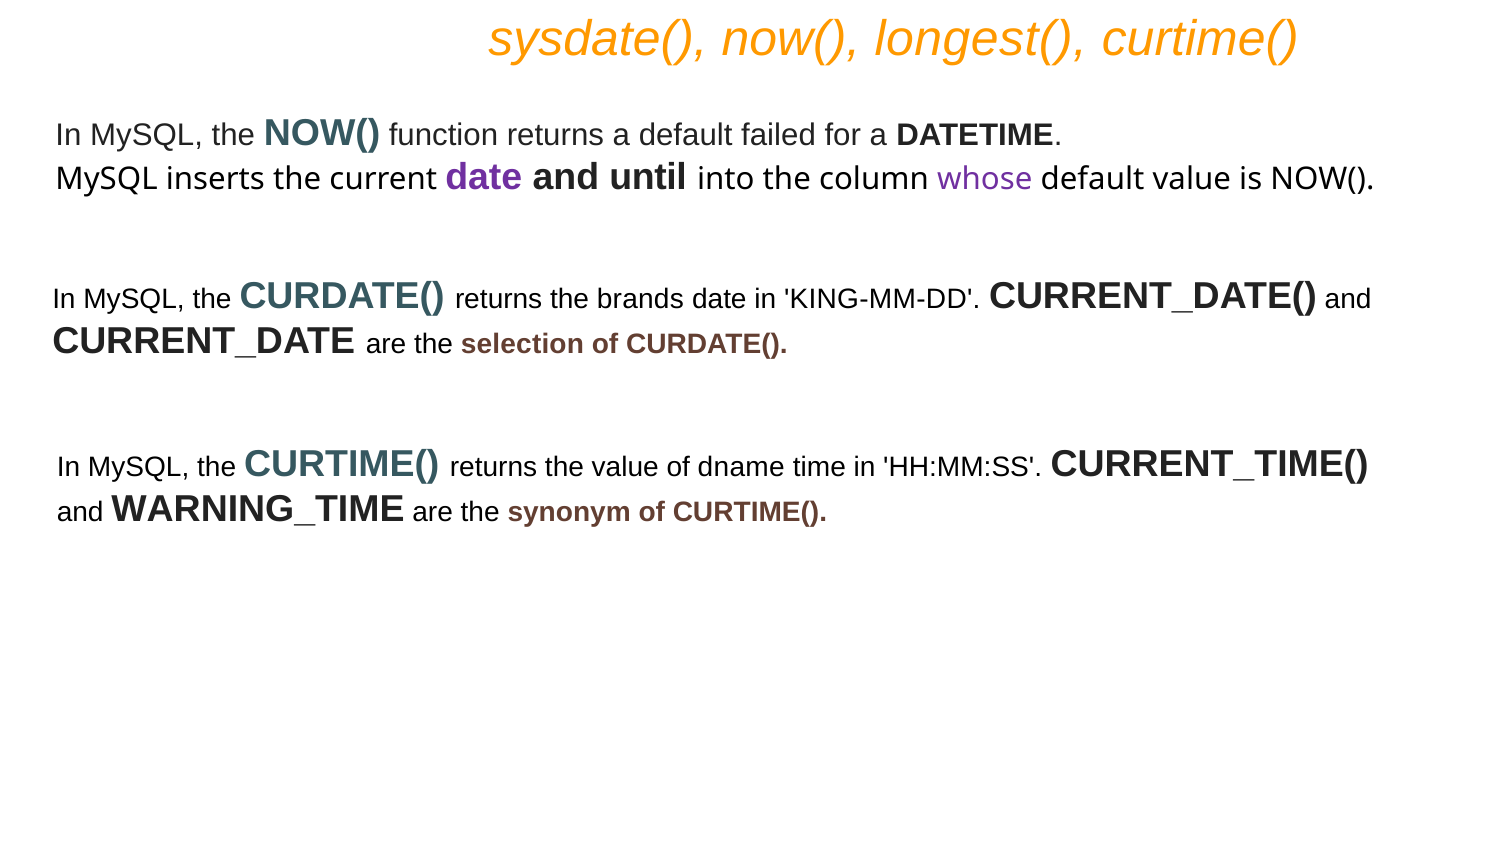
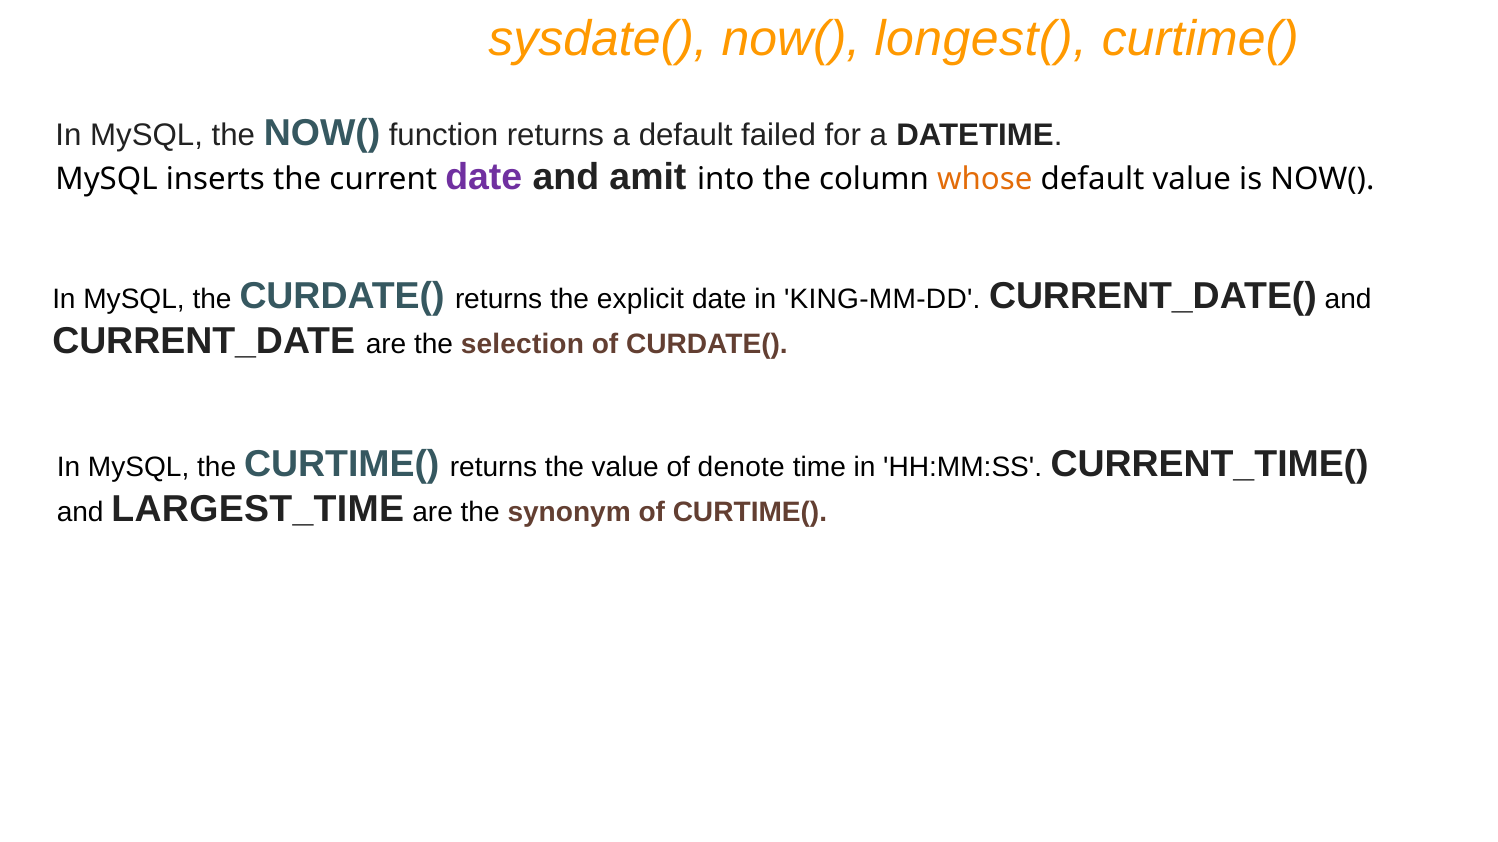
until: until -> amit (648, 178)
whose colour: purple -> orange (985, 180)
brands: brands -> explicit (640, 300)
dname: dname -> denote (741, 468)
WARNING_TIME: WARNING_TIME -> LARGEST_TIME (258, 510)
